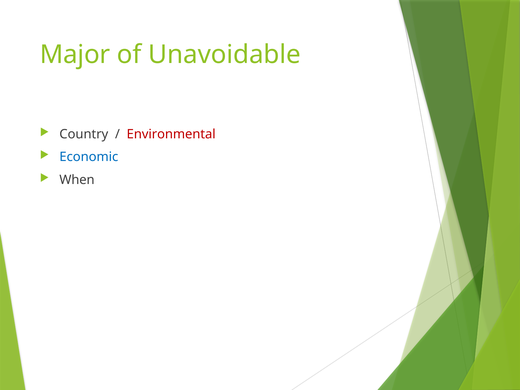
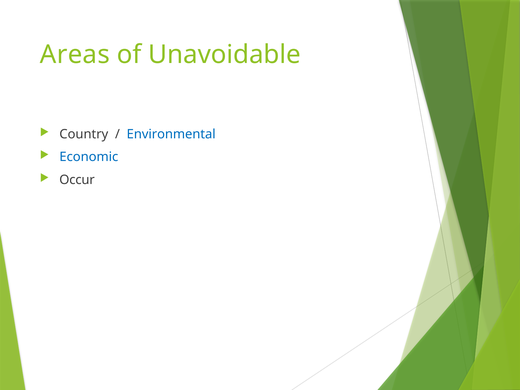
Major: Major -> Areas (75, 55)
Environmental colour: red -> blue (171, 134)
When: When -> Occur (77, 180)
